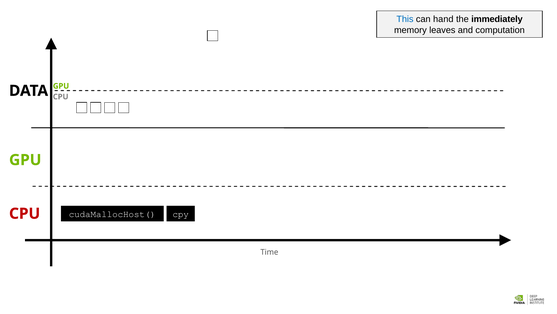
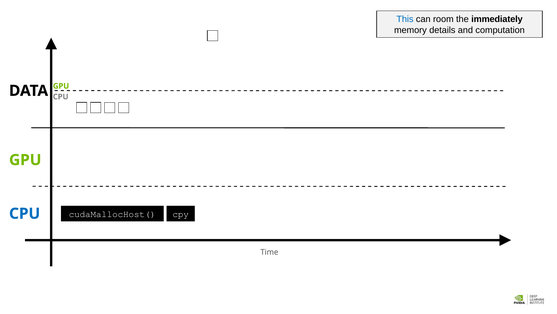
hand: hand -> room (443, 19)
leaves: leaves -> details (442, 30)
CPU colour: red -> blue (25, 213)
